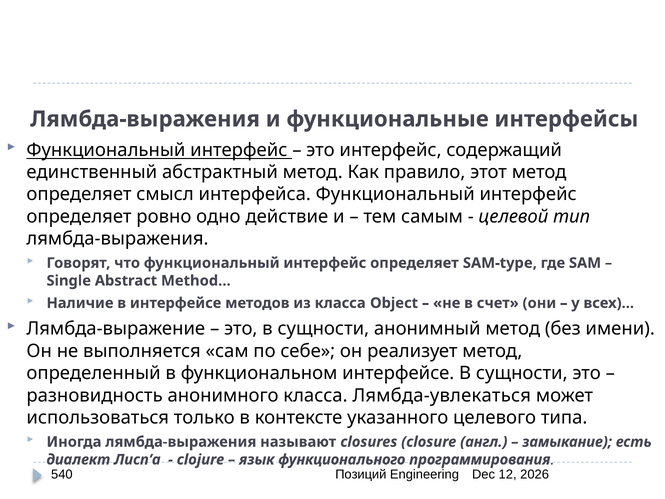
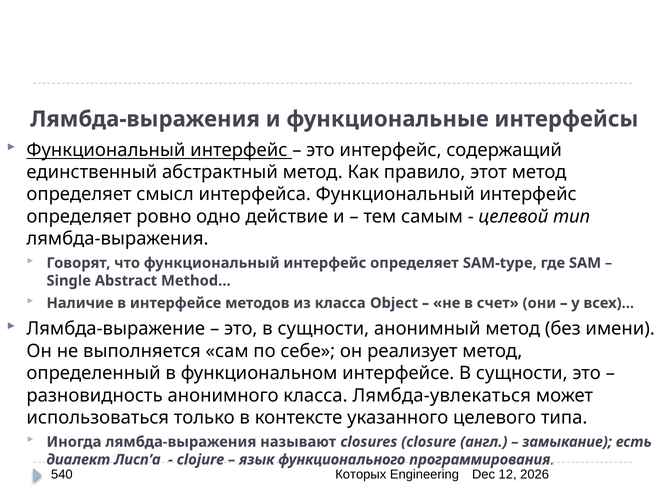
Позиций: Позиций -> Которых (361, 474)
